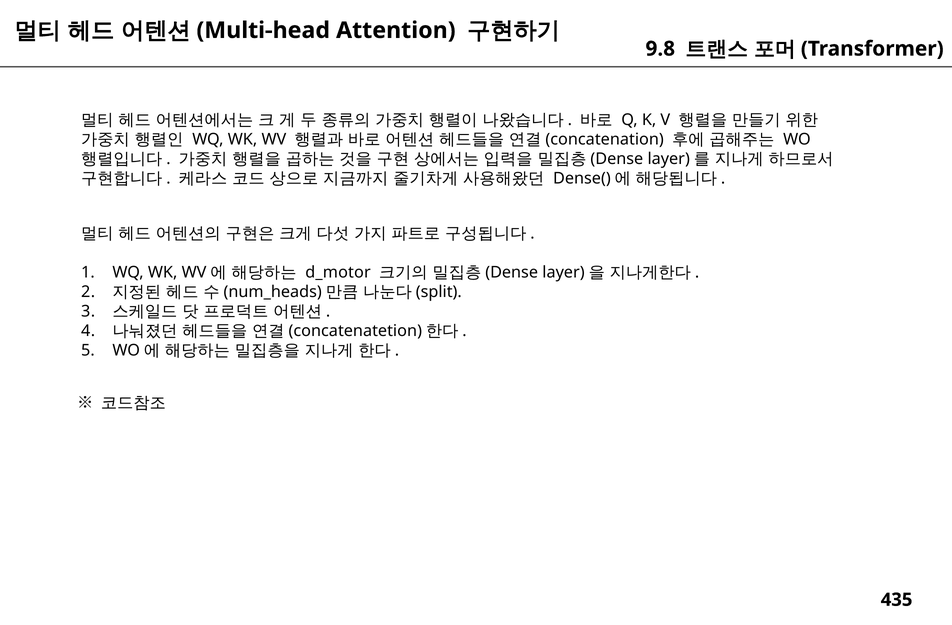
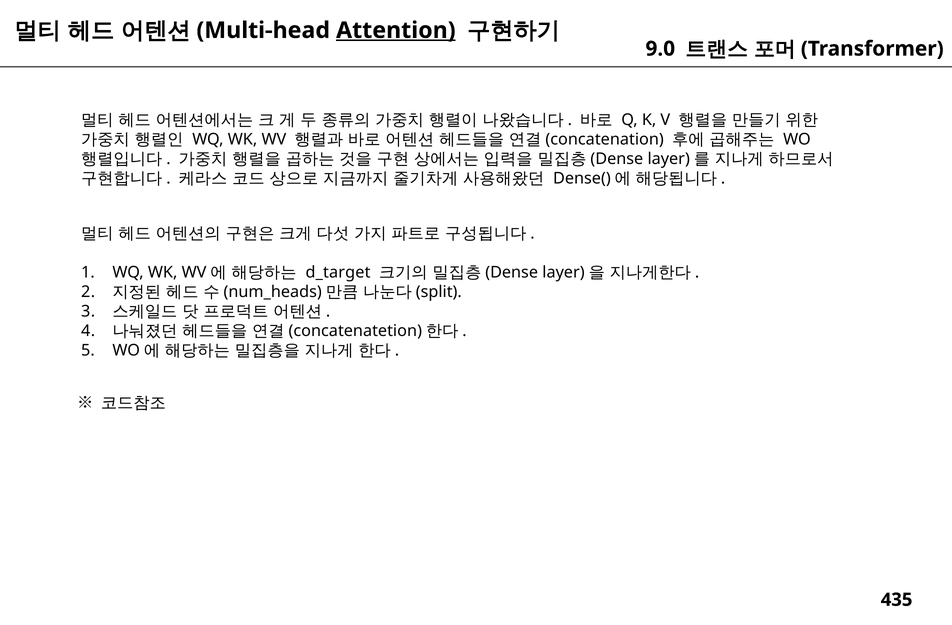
Attention underline: none -> present (396, 30)
9.8: 9.8 -> 9.0 (660, 49)
d_motor: d_motor -> d_target (338, 273)
